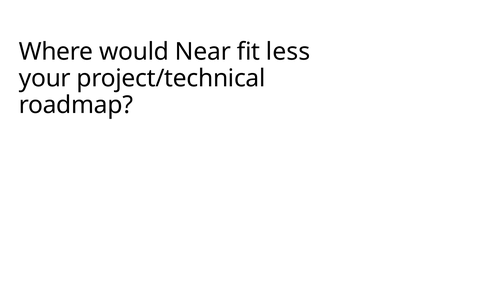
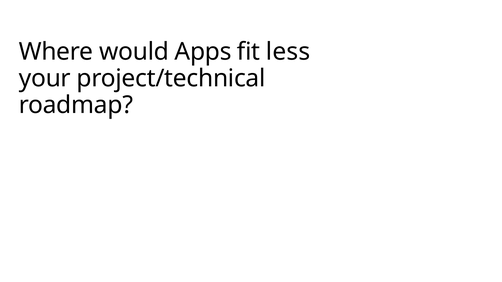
Near: Near -> Apps (203, 52)
